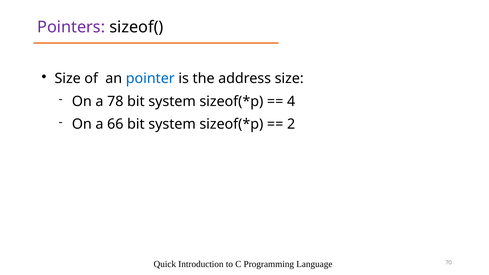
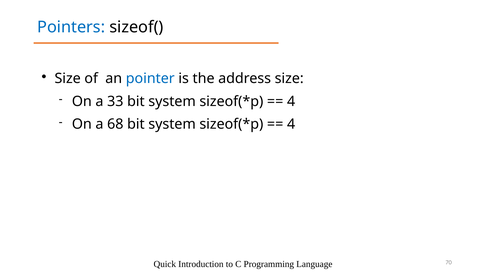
Pointers colour: purple -> blue (71, 27)
78: 78 -> 33 (115, 101)
66: 66 -> 68 (115, 124)
2: 2 -> 4 (291, 124)
